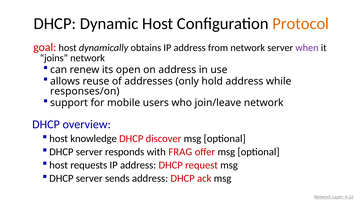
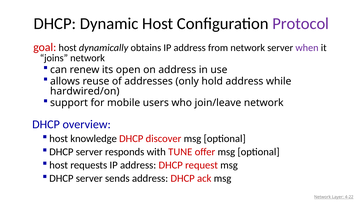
Protocol colour: orange -> purple (301, 24)
responses/on: responses/on -> hardwired/on (85, 91)
FRAG: FRAG -> TUNE (180, 152)
